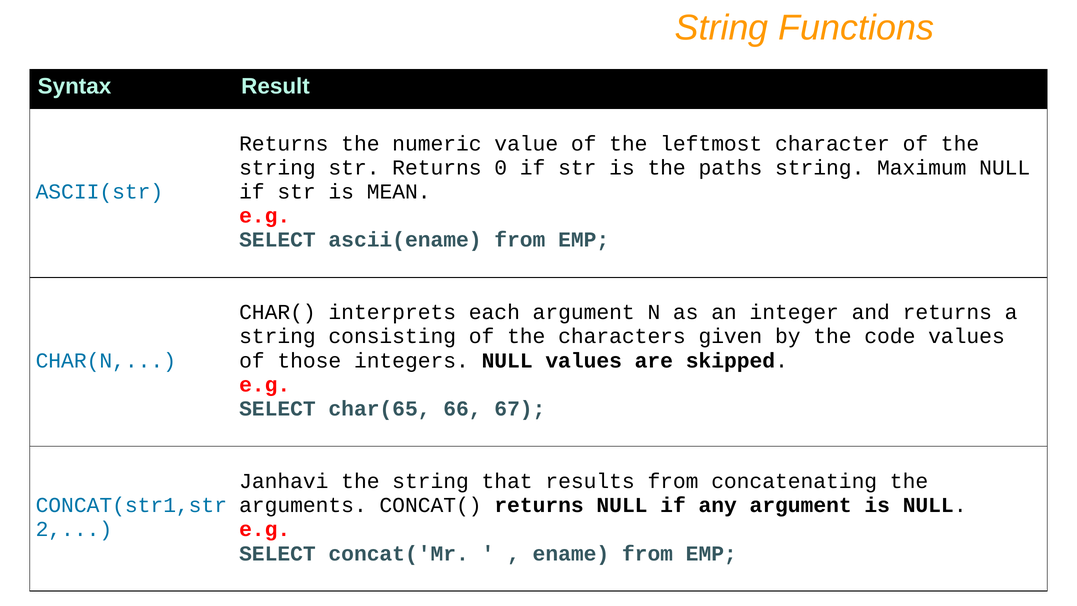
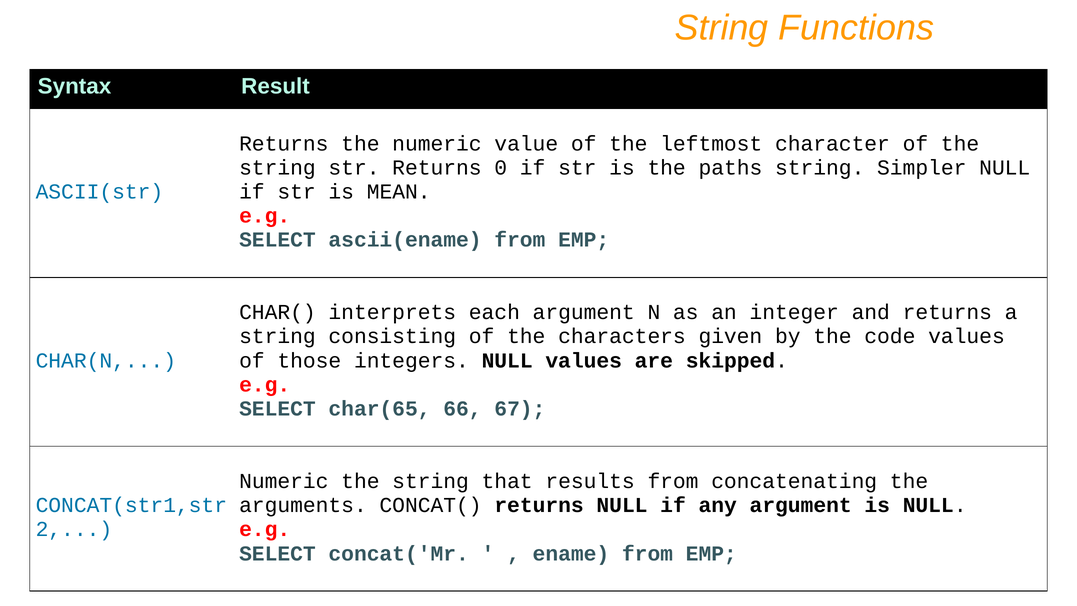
Maximum: Maximum -> Simpler (922, 168)
Janhavi: Janhavi -> Numeric (284, 481)
